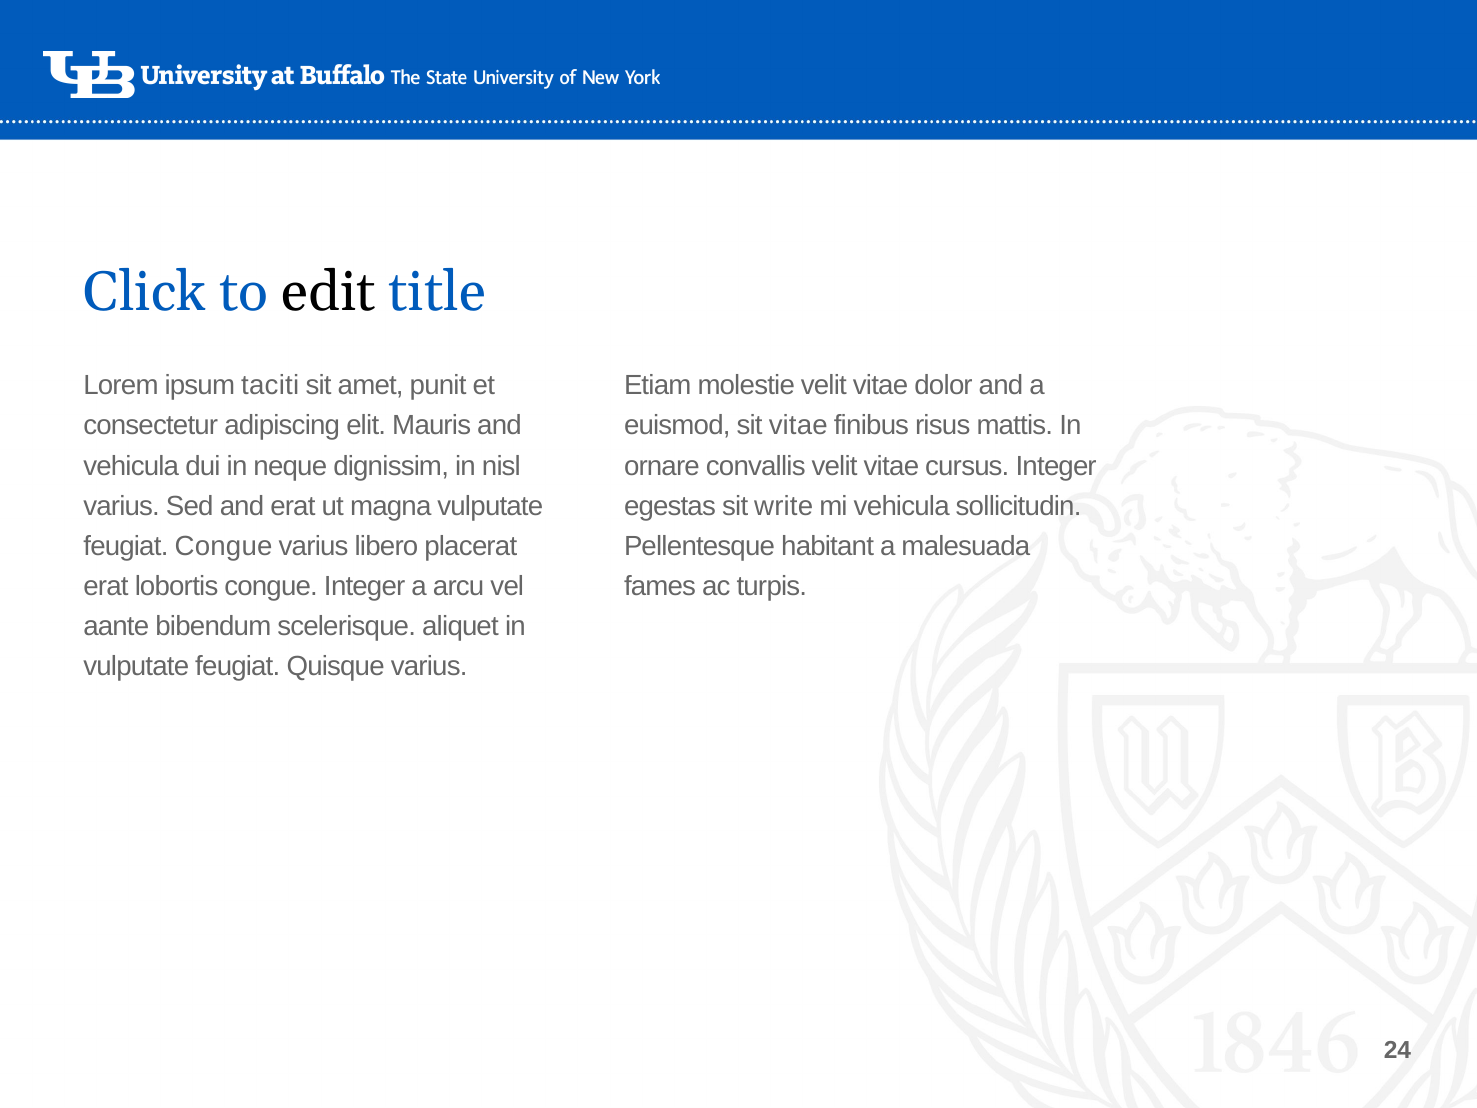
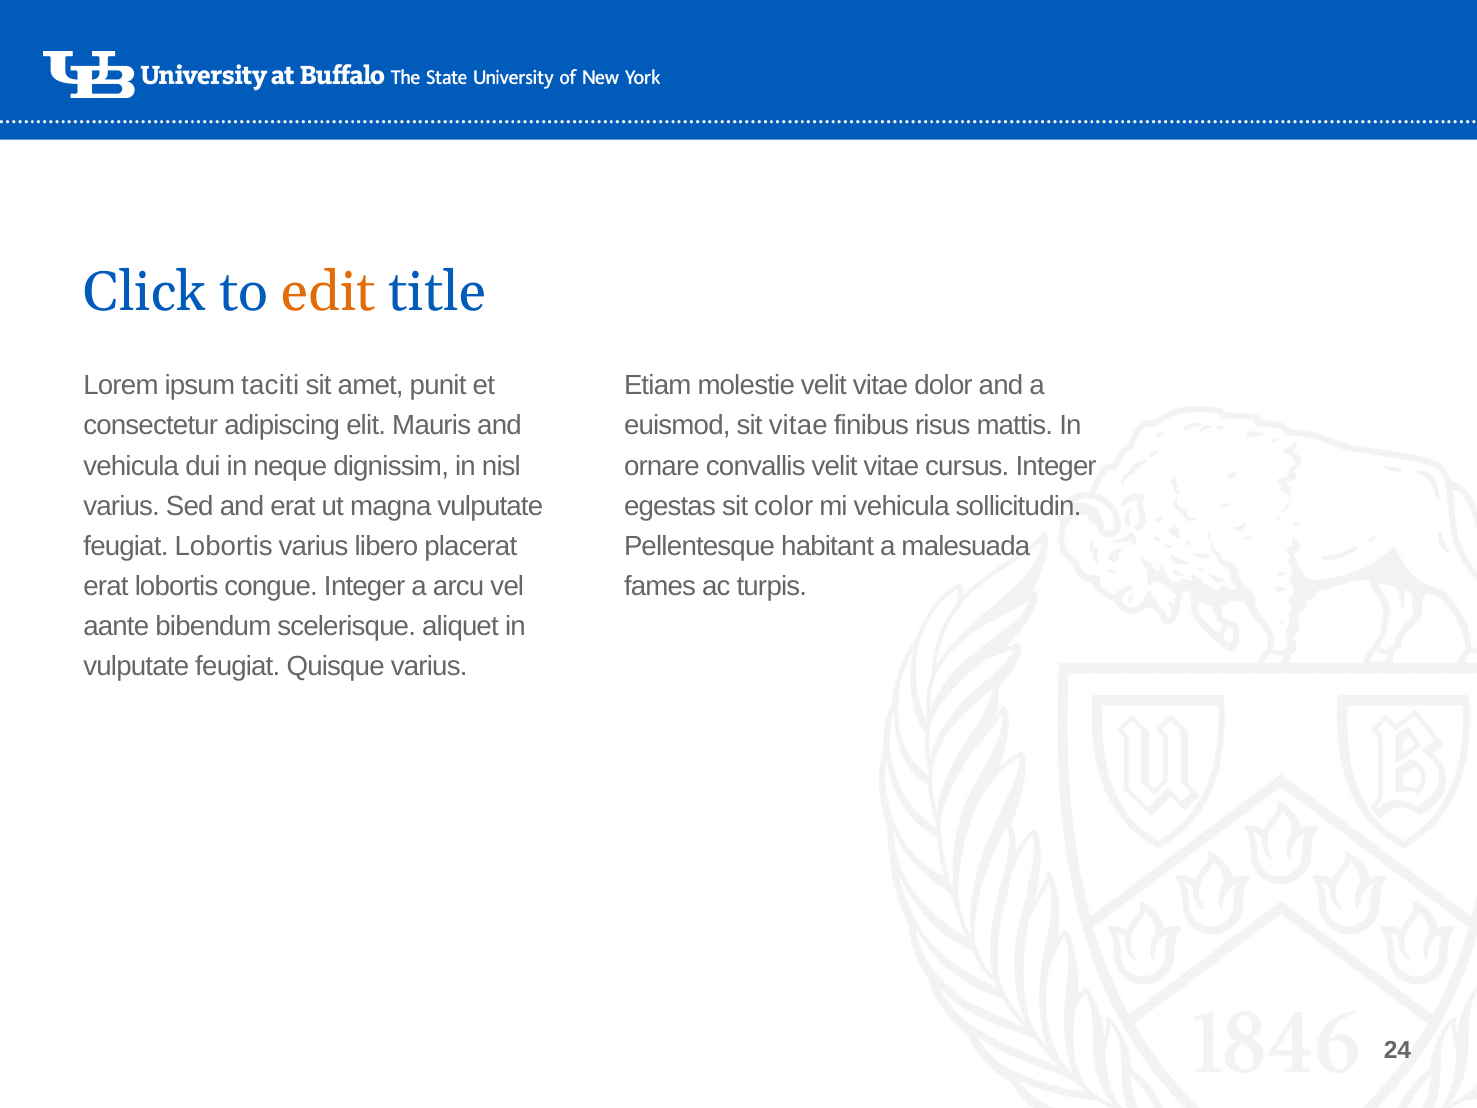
edit colour: black -> orange (329, 293)
write: write -> color (784, 506)
feugiat Congue: Congue -> Lobortis (224, 546)
